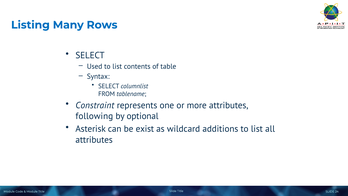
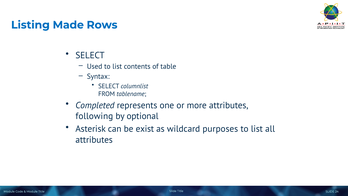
Many: Many -> Made (68, 25)
Constraint: Constraint -> Completed (95, 105)
additions: additions -> purposes (220, 129)
